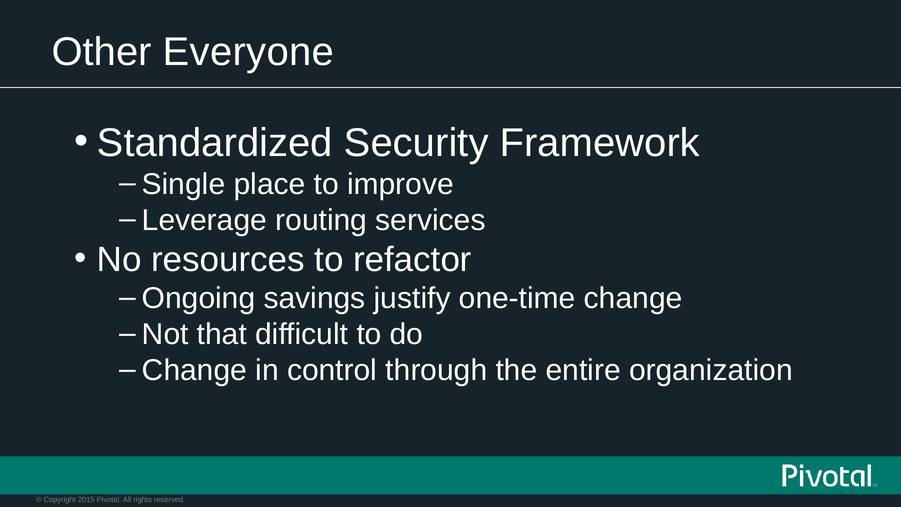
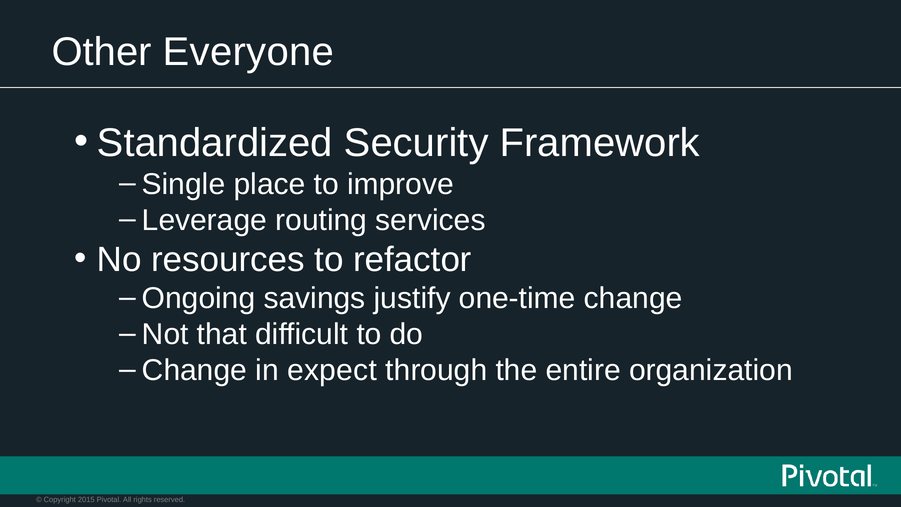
control: control -> expect (332, 370)
